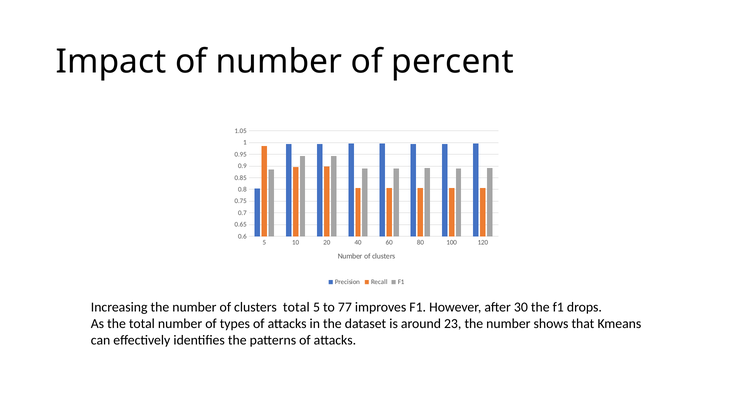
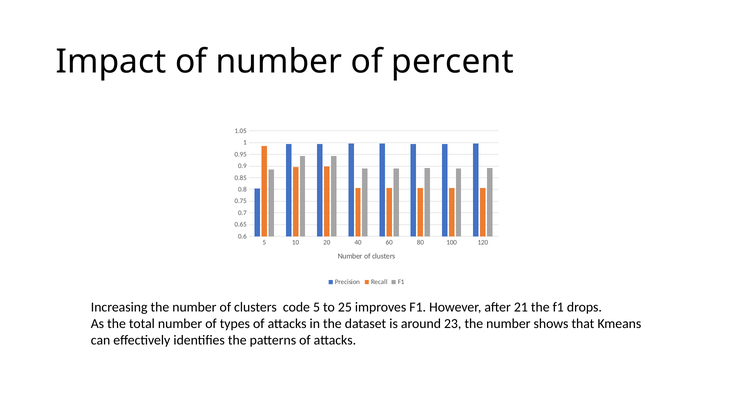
clusters total: total -> code (296, 307)
77: 77 -> 25 (345, 307)
30: 30 -> 21 (521, 307)
